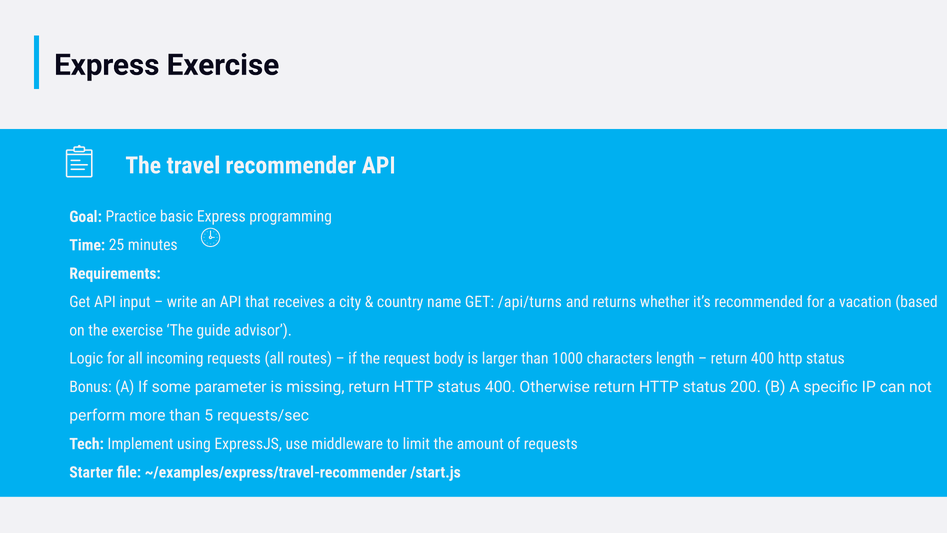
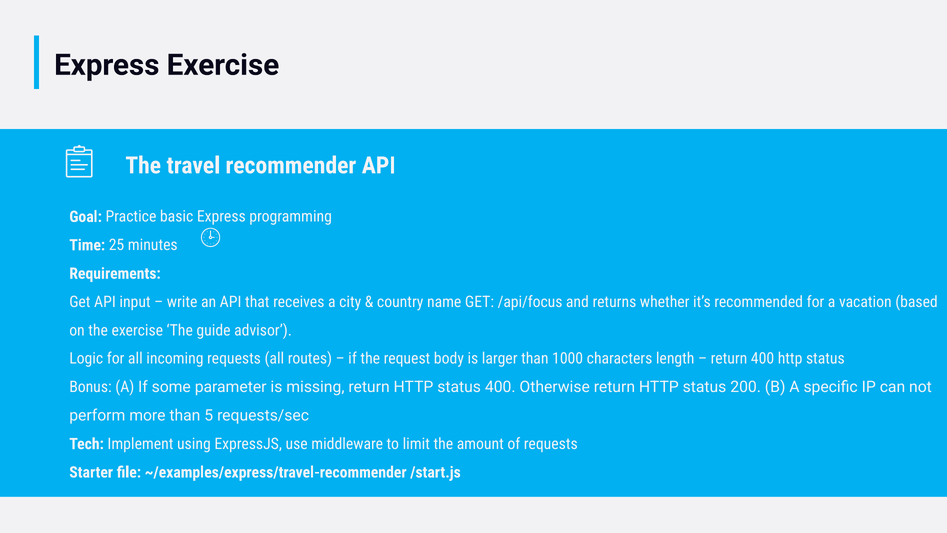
/api/turns: /api/turns -> /api/focus (530, 302)
